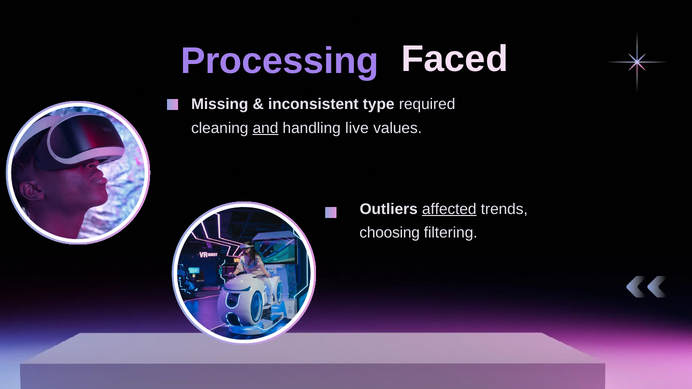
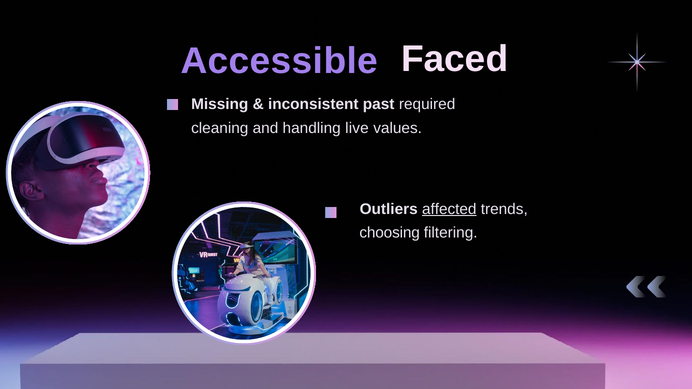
Processing: Processing -> Accessible (279, 61)
type: type -> past (379, 104)
and underline: present -> none (265, 128)
